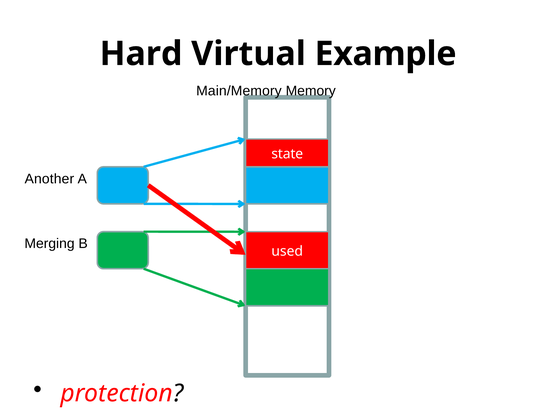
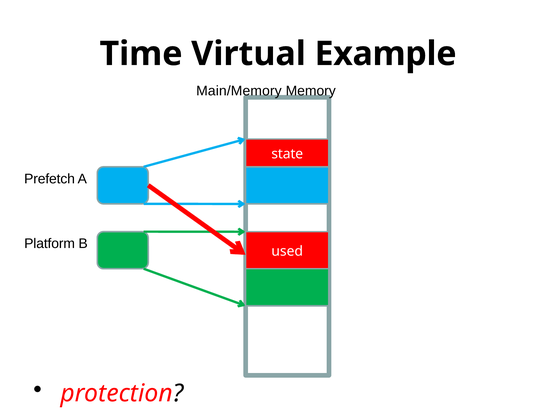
Hard: Hard -> Time (141, 54)
Another: Another -> Prefetch (50, 179)
Merging: Merging -> Platform (50, 244)
